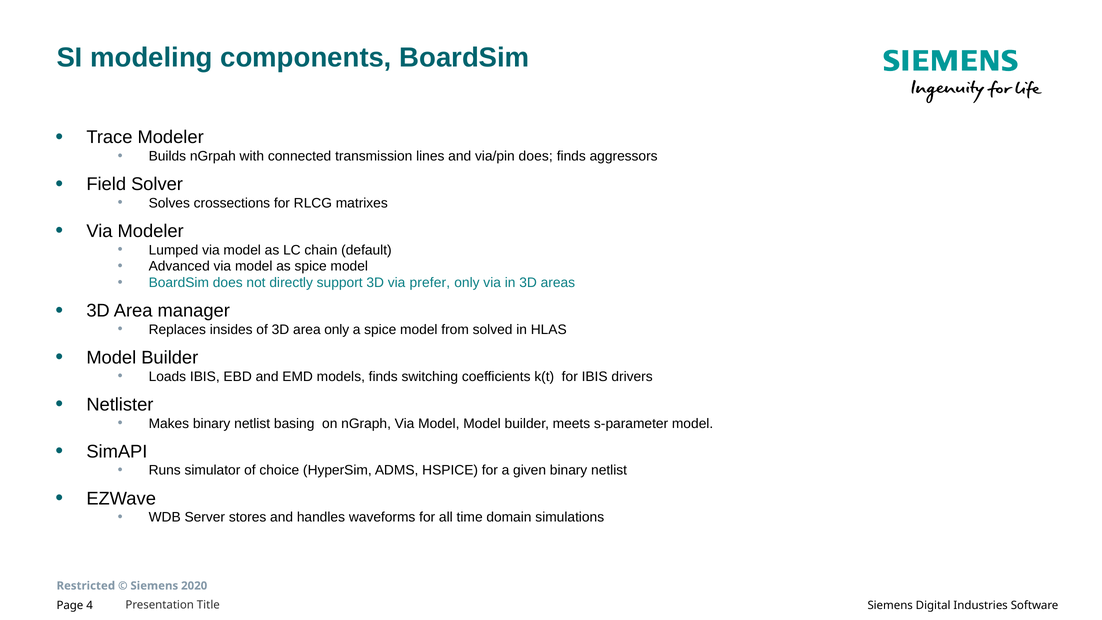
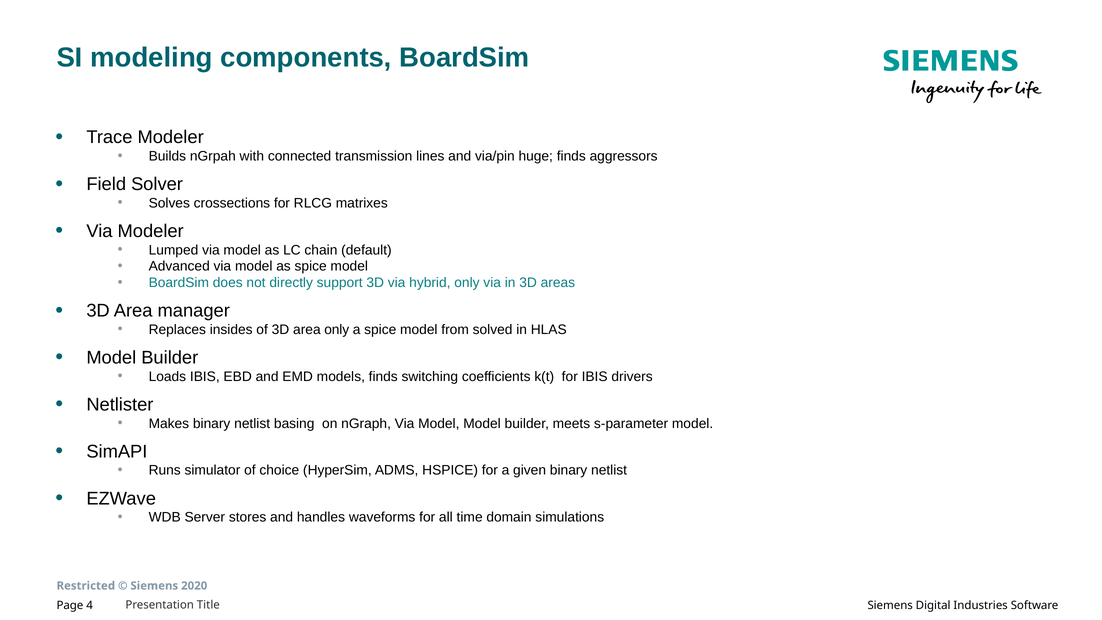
via/pin does: does -> huge (536, 156)
prefer: prefer -> hybrid (430, 283)
